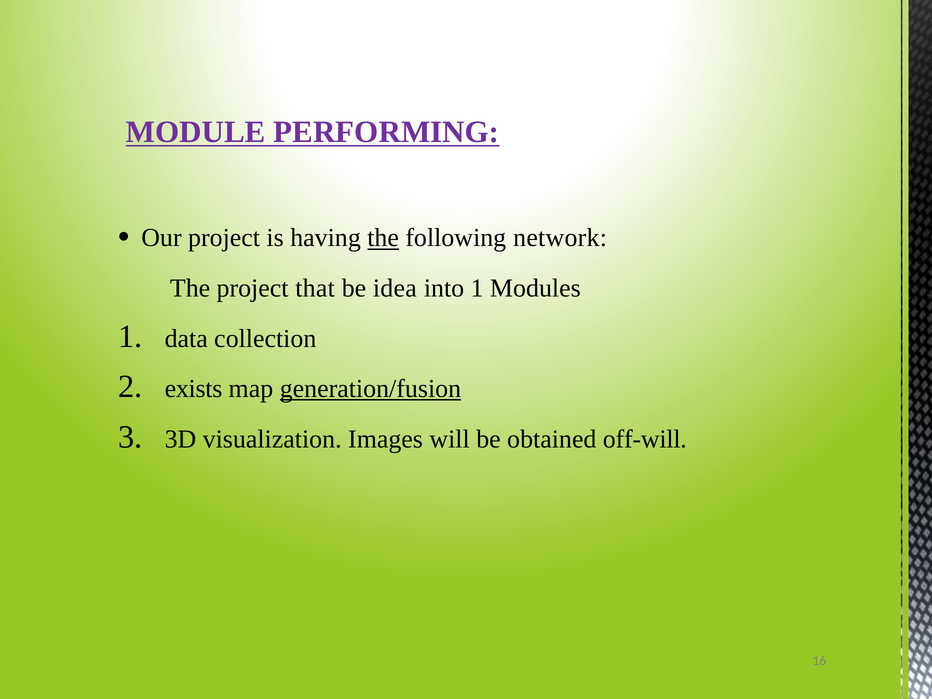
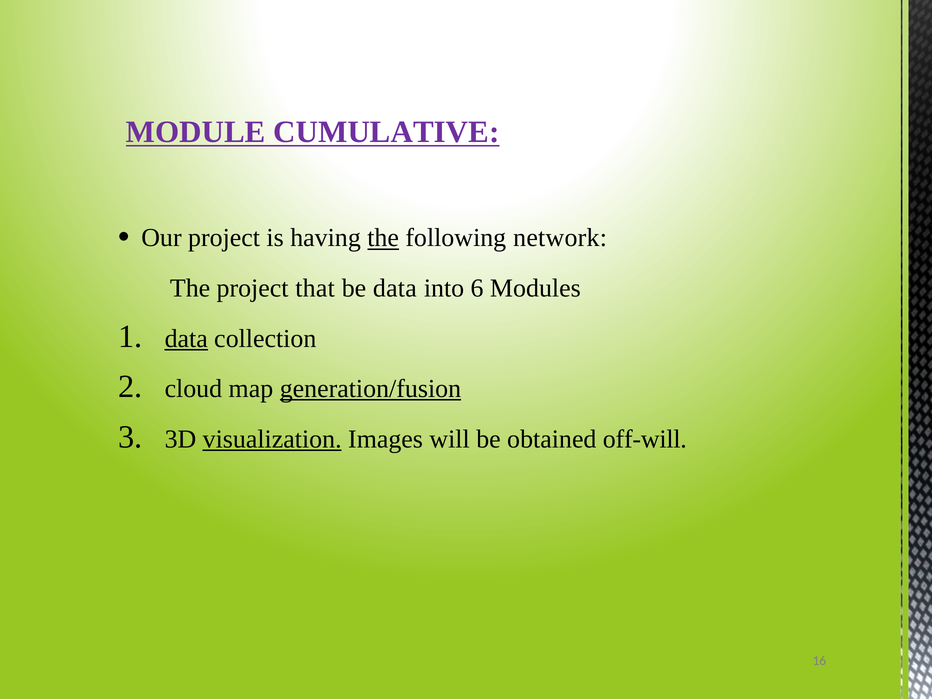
PERFORMING: PERFORMING -> CUMULATIVE (386, 132)
be idea: idea -> data (395, 288)
into 1: 1 -> 6 (477, 288)
data underline: none -> present (186, 338)
exists: exists -> cloud (193, 389)
visualization underline: none -> present (272, 439)
